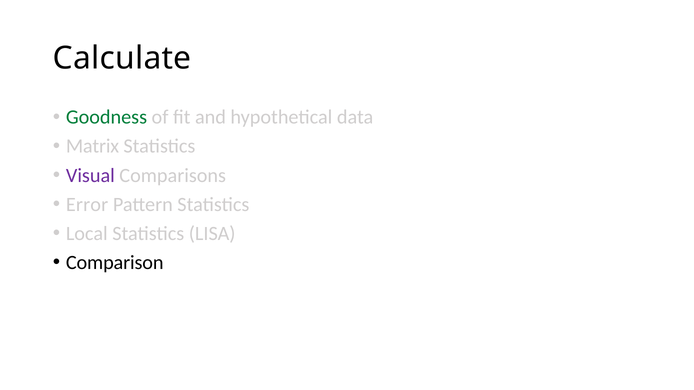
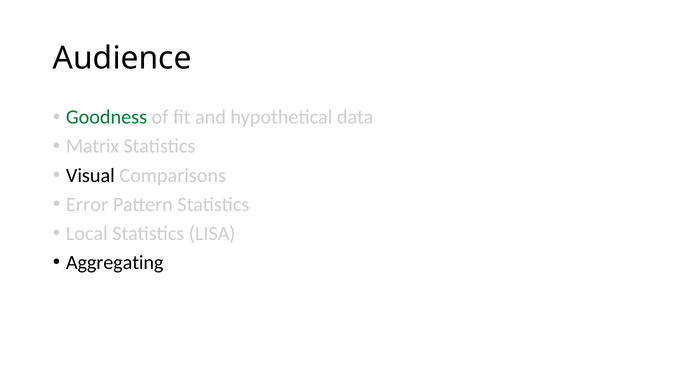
Calculate: Calculate -> Audience (122, 58)
Visual colour: purple -> black (90, 176)
Comparison: Comparison -> Aggregating (115, 263)
